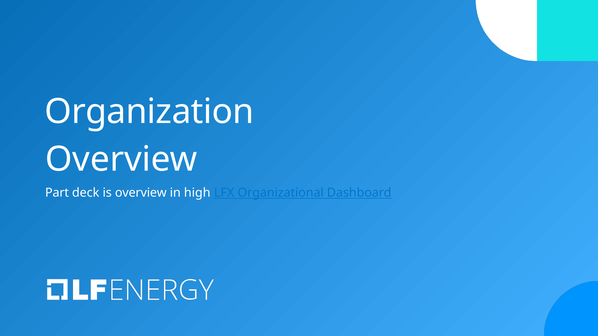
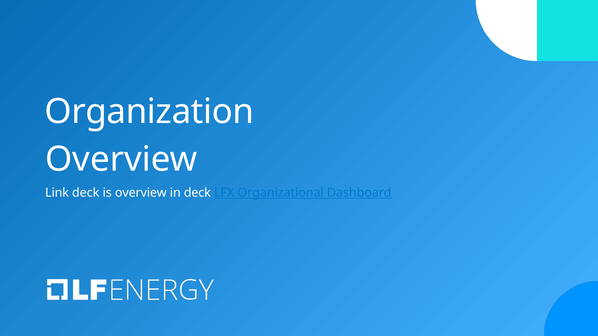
Part: Part -> Link (57, 193)
in high: high -> deck (197, 193)
